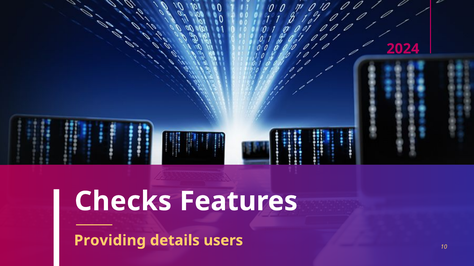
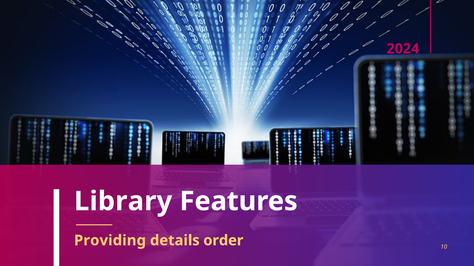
Checks: Checks -> Library (123, 202)
users: users -> order (223, 241)
